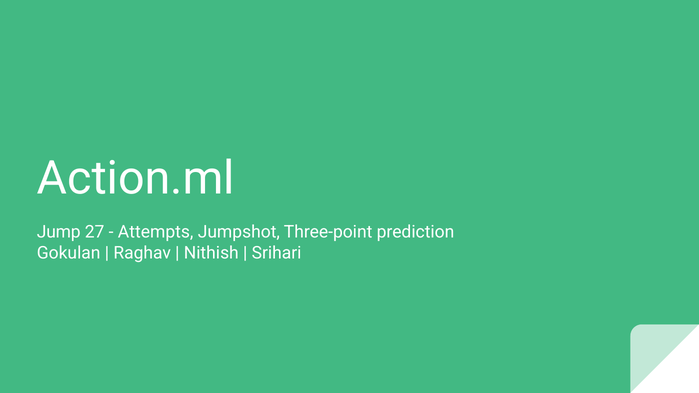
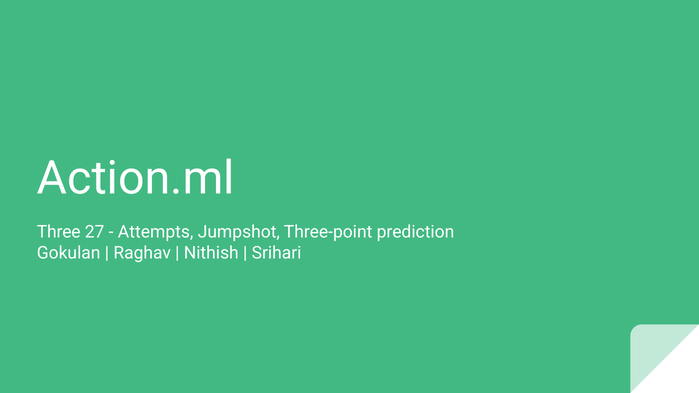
Jump: Jump -> Three (59, 232)
